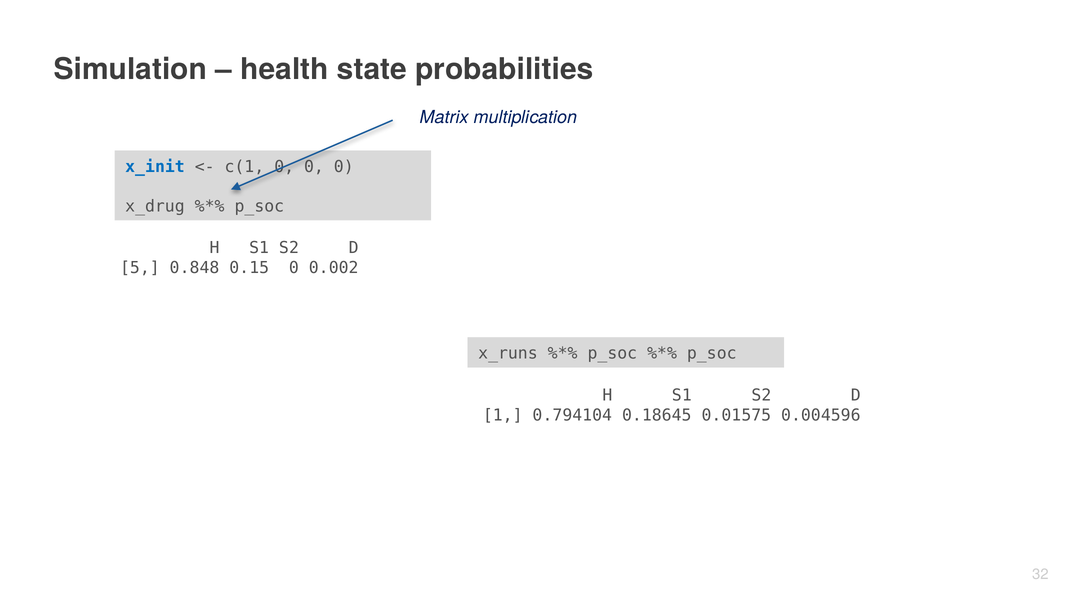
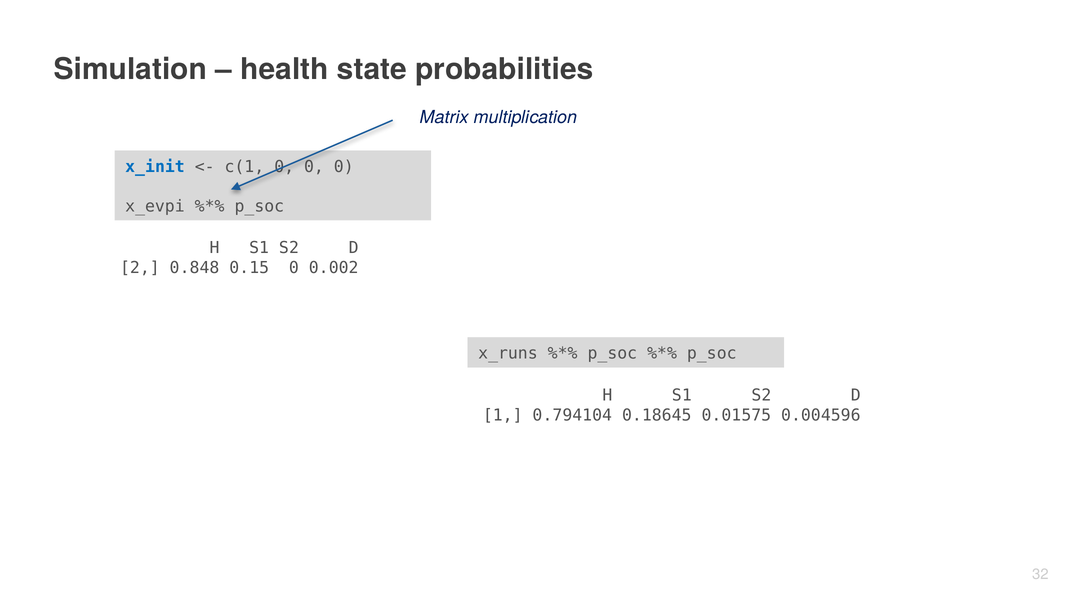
x_drug: x_drug -> x_evpi (155, 206)
5: 5 -> 2 (140, 268)
